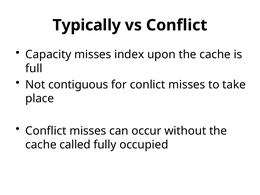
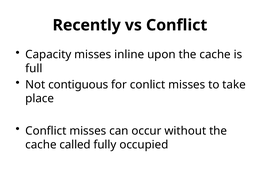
Typically: Typically -> Recently (87, 25)
index: index -> inline (129, 55)
